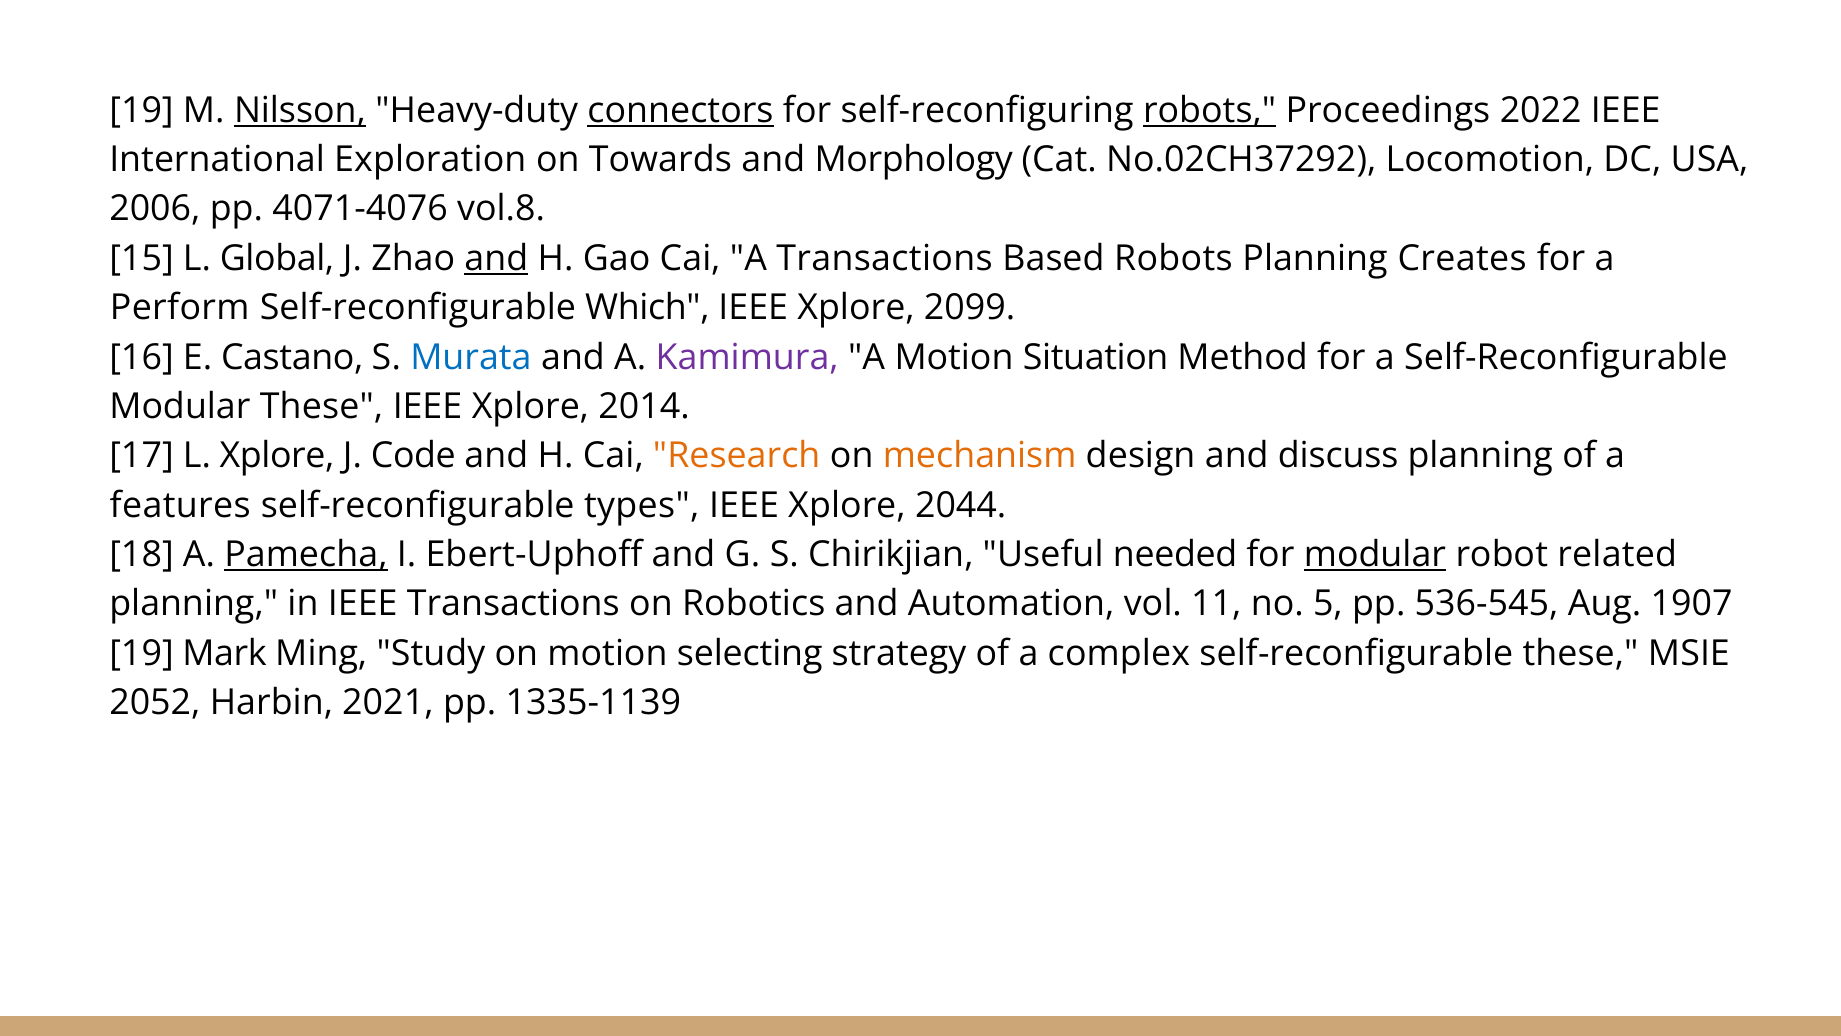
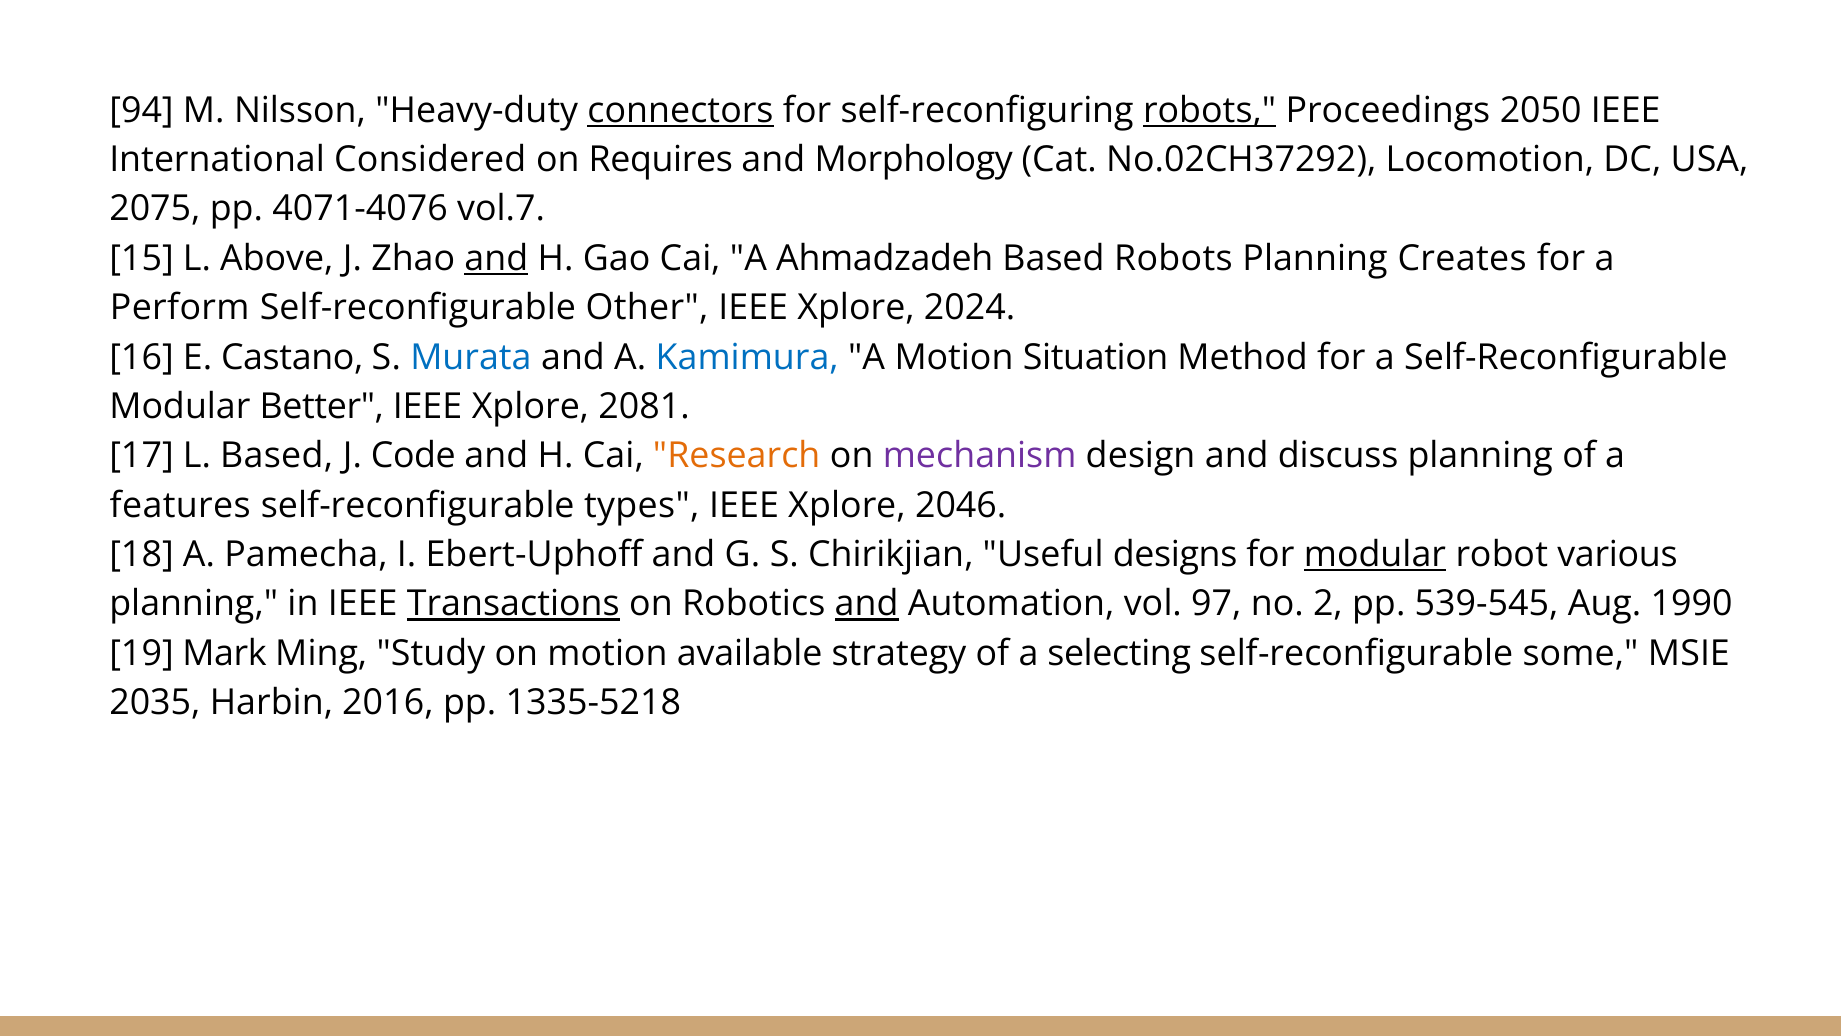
19: 19 -> 94 (141, 110)
Nilsson underline: present -> none (300, 110)
2022: 2022 -> 2050 (1541, 110)
Exploration: Exploration -> Considered (430, 160)
Towards: Towards -> Requires (661, 160)
2006: 2006 -> 2075 (155, 209)
vol.8: vol.8 -> vol.7 (501, 209)
Global: Global -> Above (277, 258)
A Transactions: Transactions -> Ahmadzadeh (885, 258)
Which: Which -> Other (647, 308)
2099: 2099 -> 2024 (970, 308)
Kamimura colour: purple -> blue (747, 357)
Modular These: These -> Better (322, 406)
2014: 2014 -> 2081 (644, 406)
L Xplore: Xplore -> Based (277, 456)
mechanism colour: orange -> purple (980, 456)
2044: 2044 -> 2046 (961, 505)
Pamecha underline: present -> none (306, 555)
needed: needed -> designs (1175, 555)
related: related -> various (1617, 555)
Transactions underline: none -> present (513, 604)
and underline: none -> present (867, 604)
11: 11 -> 97 (1216, 604)
5: 5 -> 2 (1328, 604)
536-545: 536-545 -> 539-545 (1487, 604)
1907: 1907 -> 1990 (1692, 604)
selecting: selecting -> available (750, 653)
complex: complex -> selecting (1119, 653)
self-reconfigurable these: these -> some (1580, 653)
2052: 2052 -> 2035 (155, 703)
2021: 2021 -> 2016 (388, 703)
1335-1139: 1335-1139 -> 1335-5218 (593, 703)
